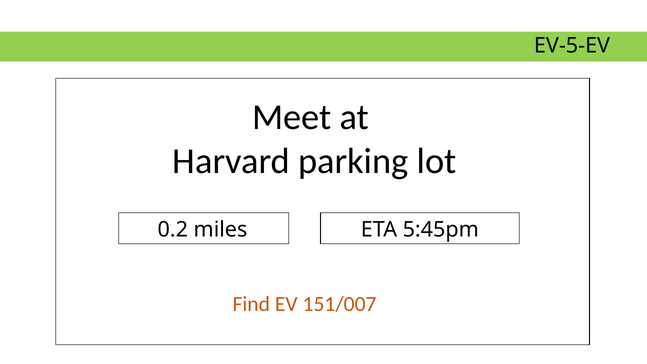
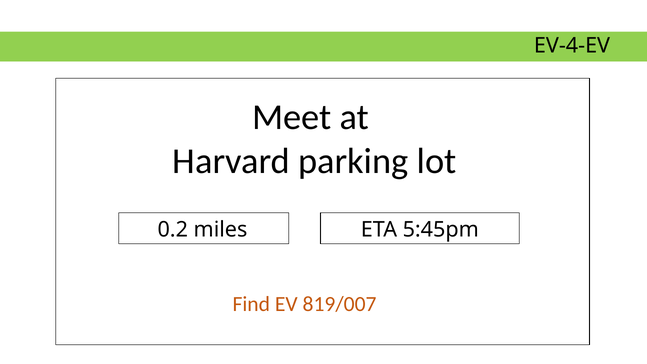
EV-5-EV: EV-5-EV -> EV-4-EV (572, 46)
151/007: 151/007 -> 819/007 (340, 304)
